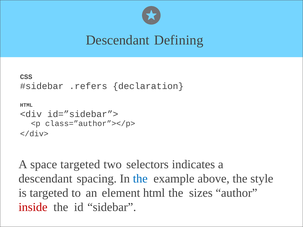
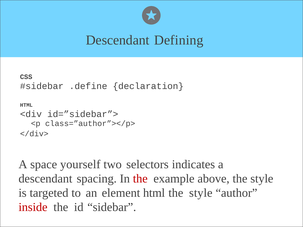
.refers: .refers -> .define (88, 86)
space targeted: targeted -> yourself (80, 165)
the colour: blue -> red (140, 179)
sizes: sizes -> style (201, 193)
